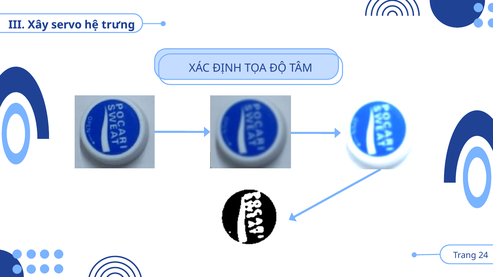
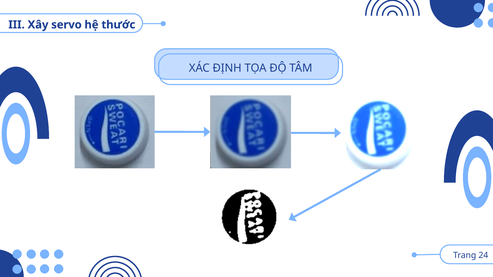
trưng: trưng -> thước (118, 25)
